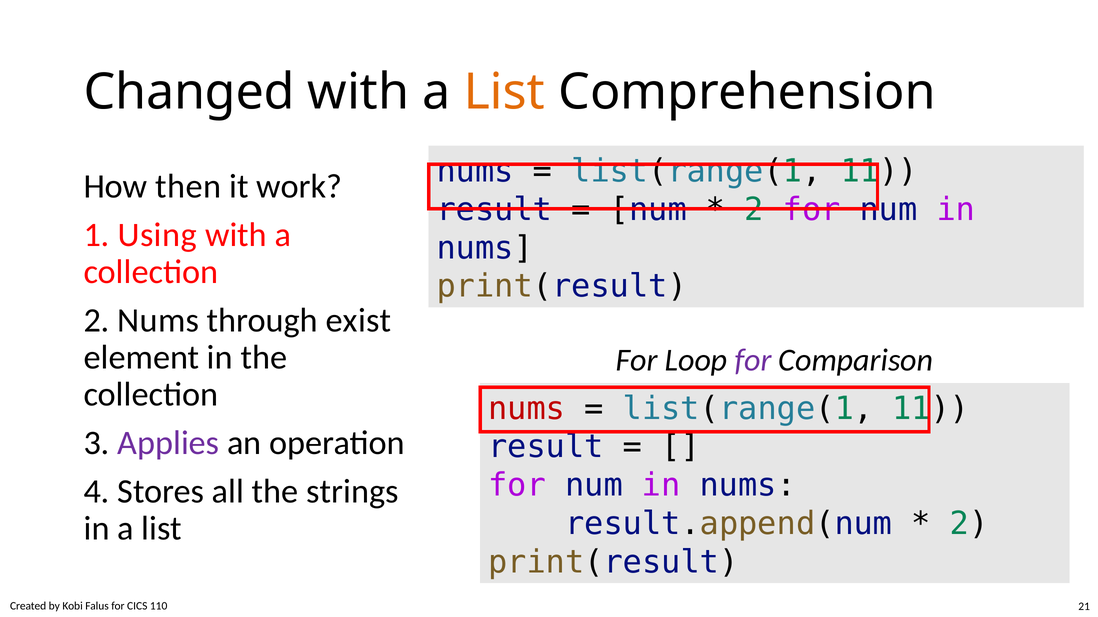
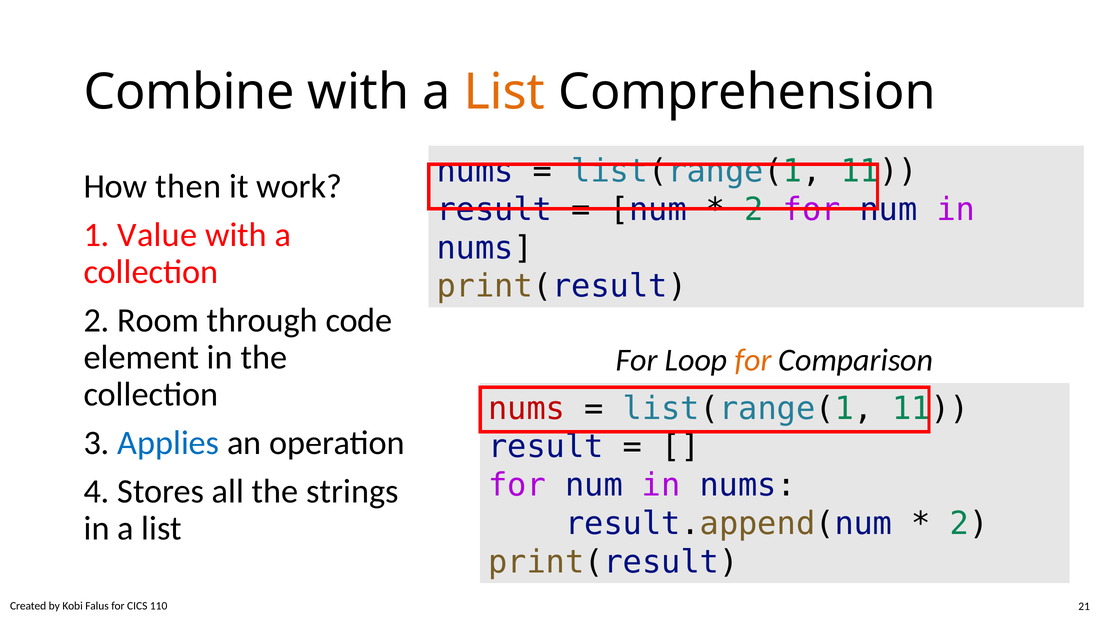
Changed: Changed -> Combine (189, 92)
Using: Using -> Value (157, 235)
2 Nums: Nums -> Room (158, 321)
exist: exist -> code (359, 321)
for colour: purple -> orange (753, 361)
Applies colour: purple -> blue (168, 444)
